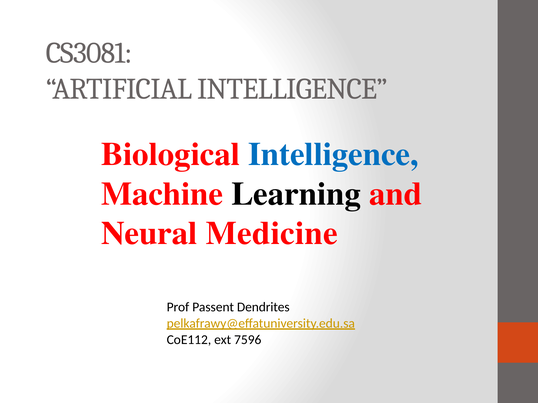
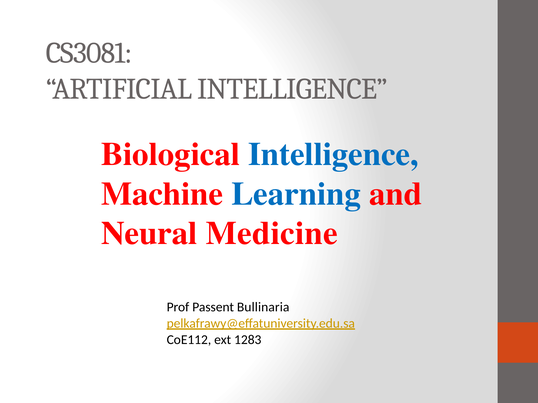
Learning colour: black -> blue (296, 194)
Dendrites: Dendrites -> Bullinaria (263, 308)
7596: 7596 -> 1283 (248, 340)
